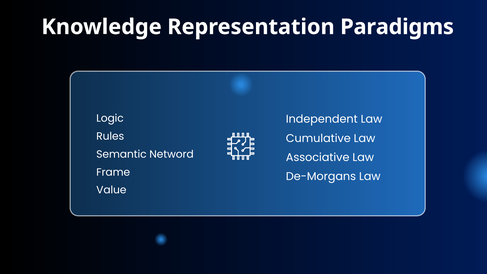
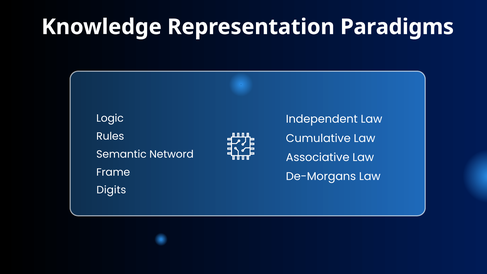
Value: Value -> Digits (111, 190)
